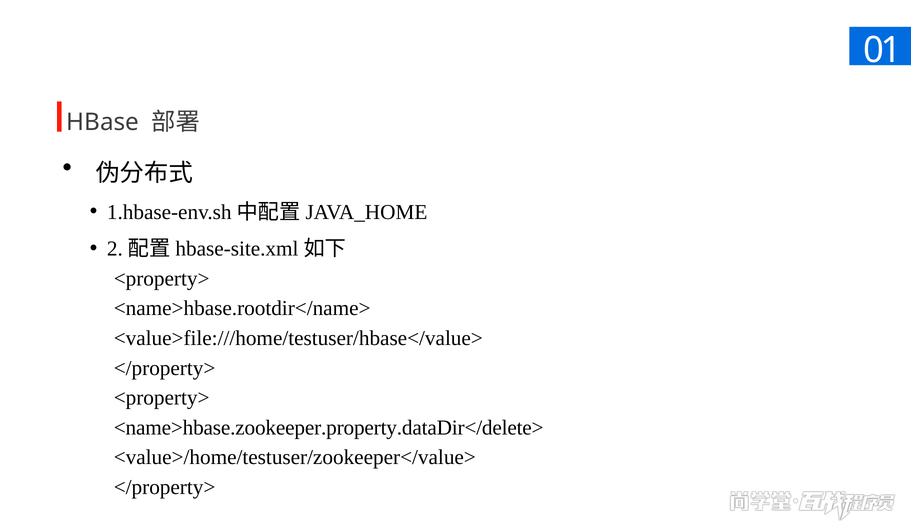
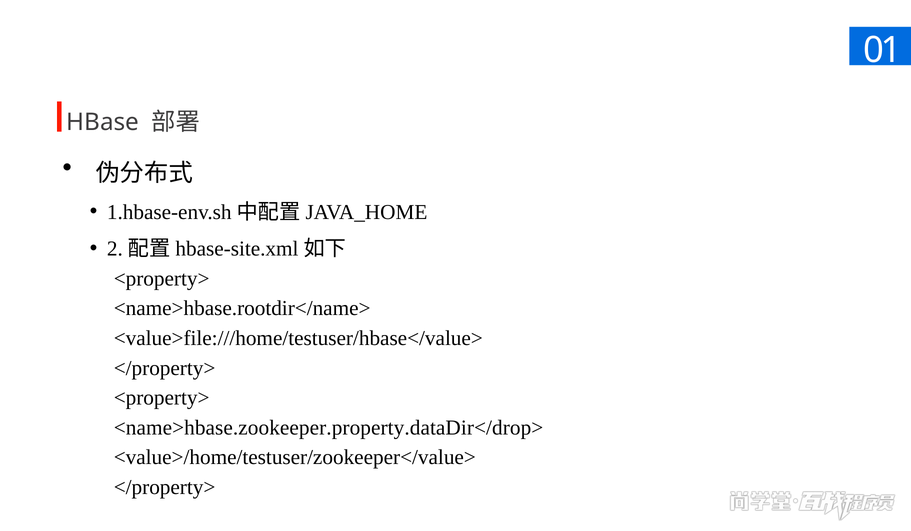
<name>hbase.zookeeper.property.dataDir</delete>: <name>hbase.zookeeper.property.dataDir</delete> -> <name>hbase.zookeeper.property.dataDir</drop> (329, 428)
